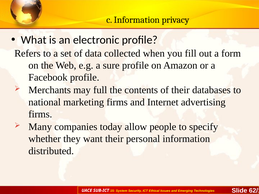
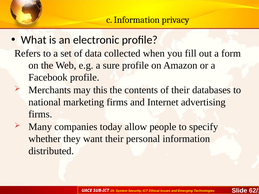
full: full -> this (100, 90)
